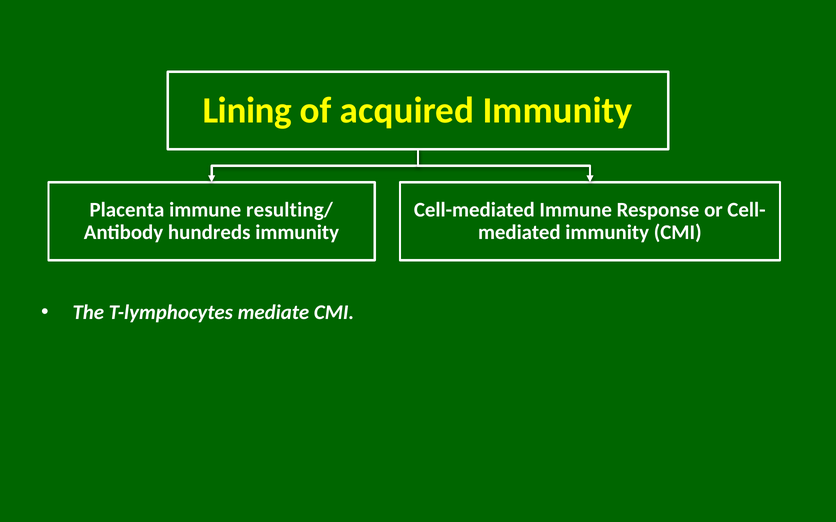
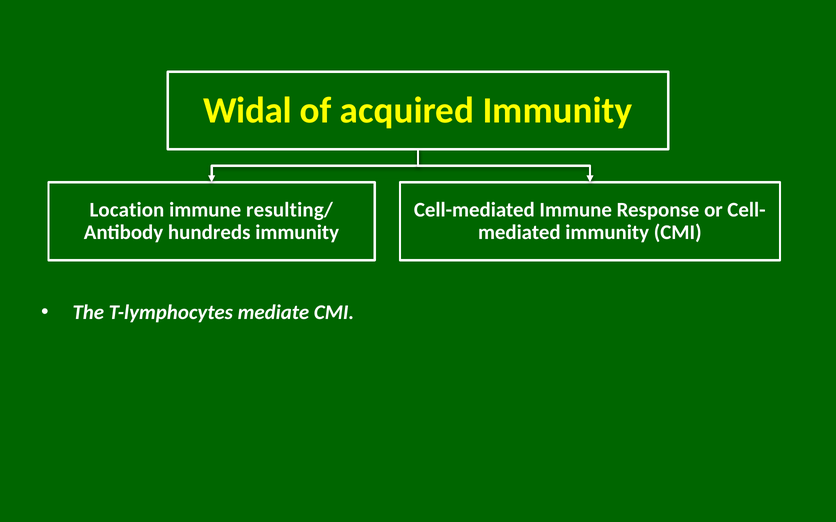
Lining: Lining -> Widal (247, 110)
Placenta: Placenta -> Location (127, 210)
